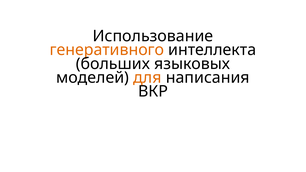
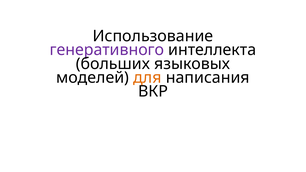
генеративного colour: orange -> purple (107, 50)
